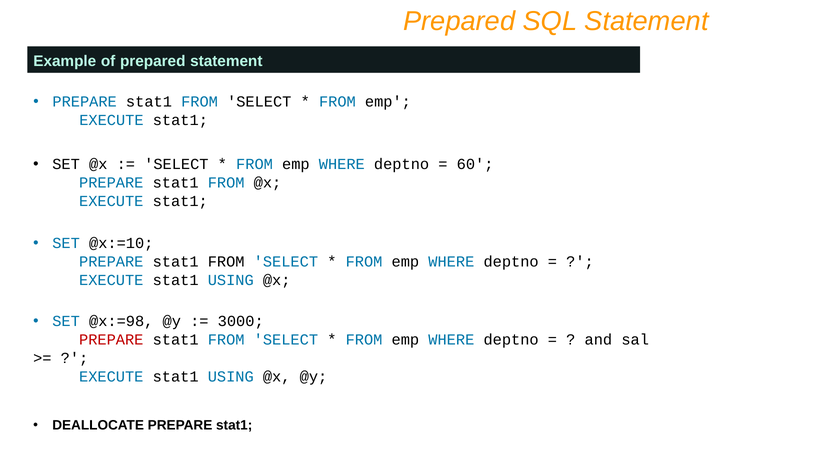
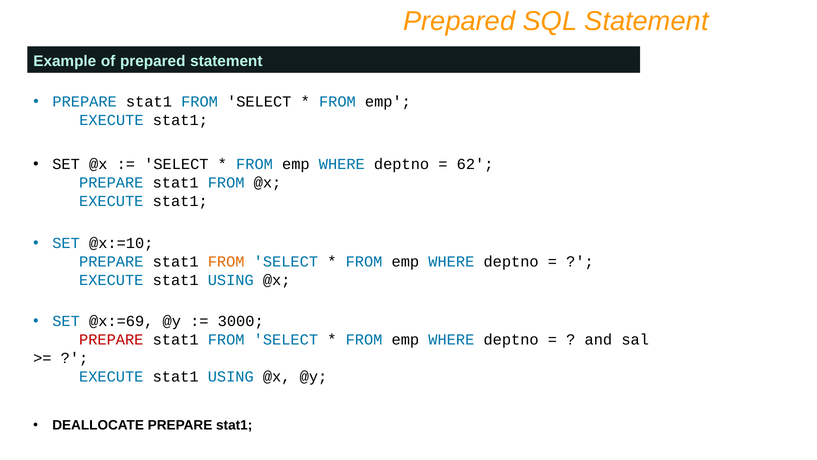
60: 60 -> 62 (475, 164)
FROM colour: black -> orange (226, 261)
@x:=98: @x:=98 -> @x:=69 (121, 321)
